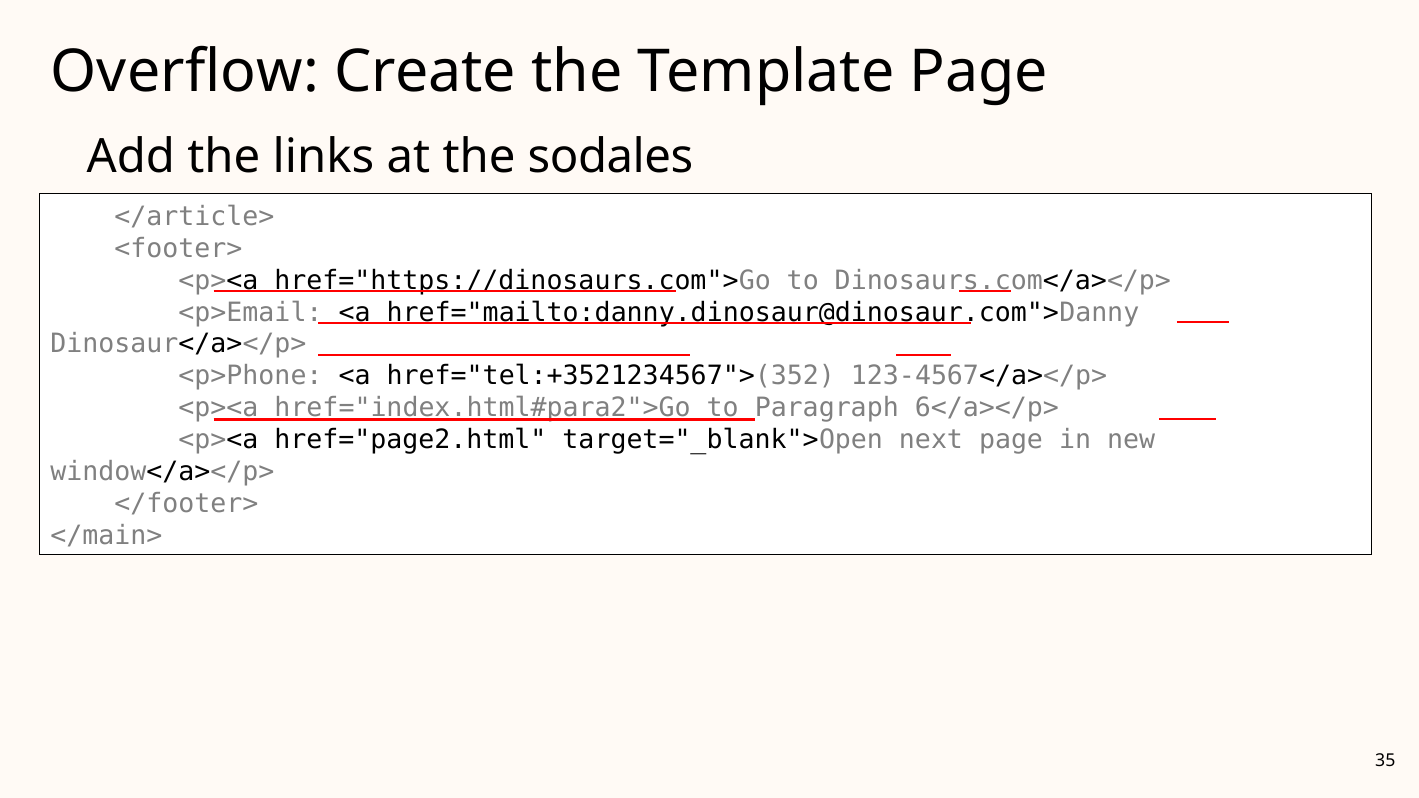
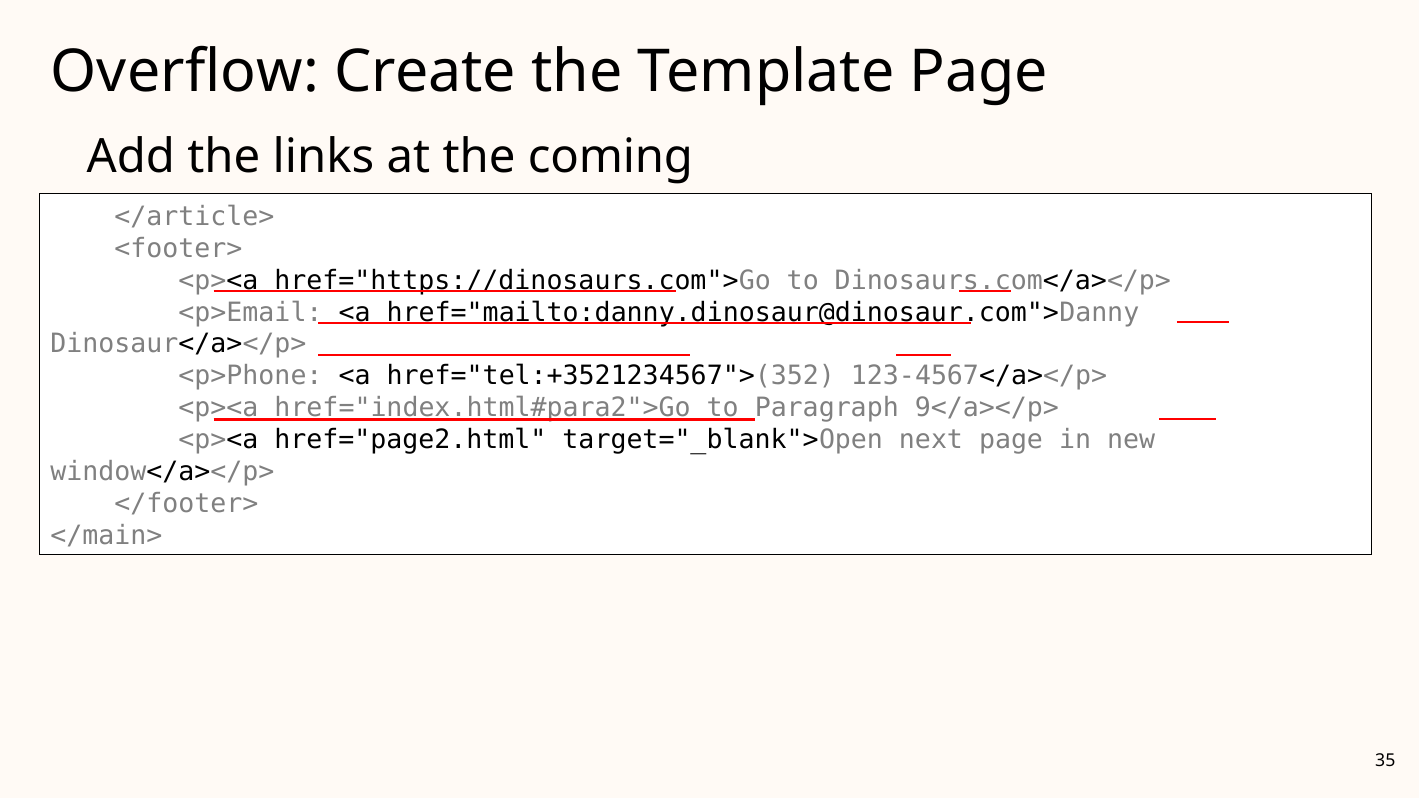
sodales: sodales -> coming (610, 157)
6</a></p>: 6</a></p> -> 9</a></p> (987, 408)
